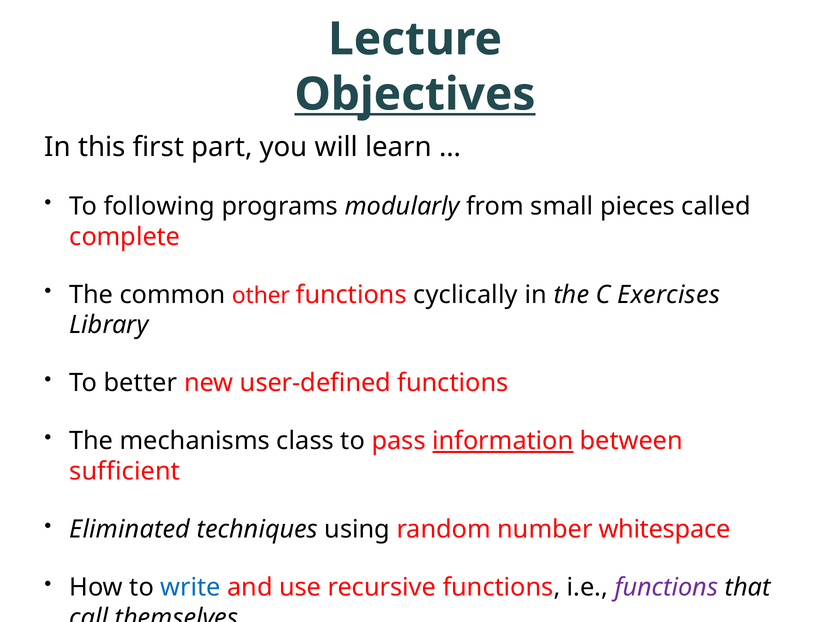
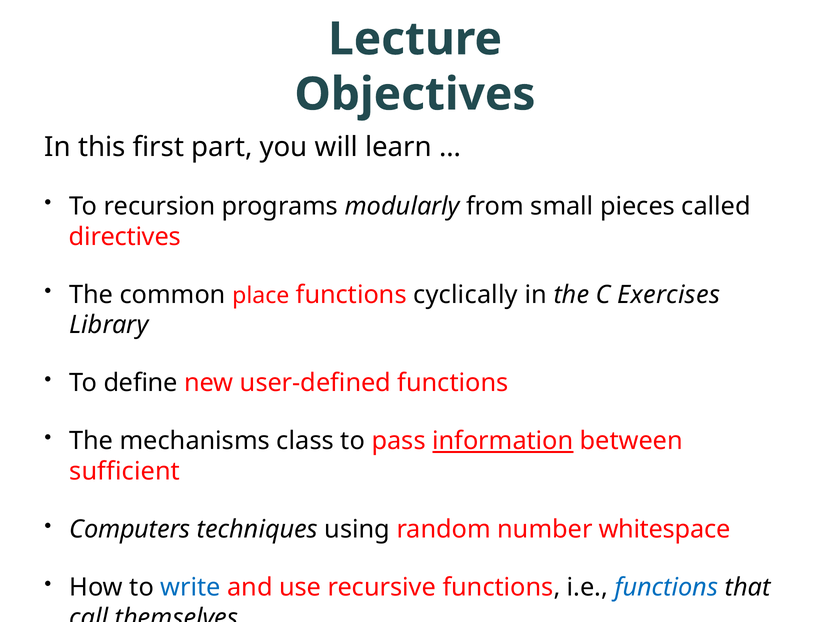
Objectives underline: present -> none (415, 94)
following: following -> recursion (159, 206)
complete: complete -> directives (125, 237)
other: other -> place (261, 296)
better: better -> define (141, 383)
Eliminated: Eliminated -> Computers (130, 530)
functions colour: purple -> blue (666, 588)
